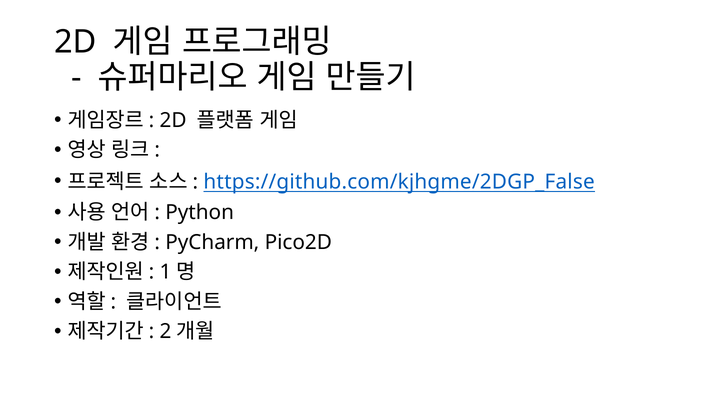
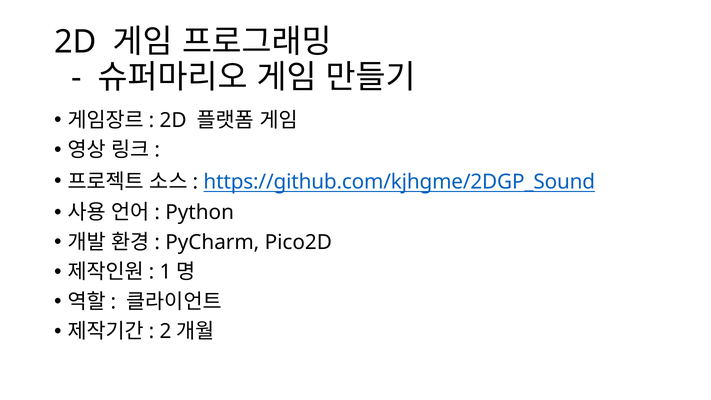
https://github.com/kjhgme/2DGP_False: https://github.com/kjhgme/2DGP_False -> https://github.com/kjhgme/2DGP_Sound (399, 182)
